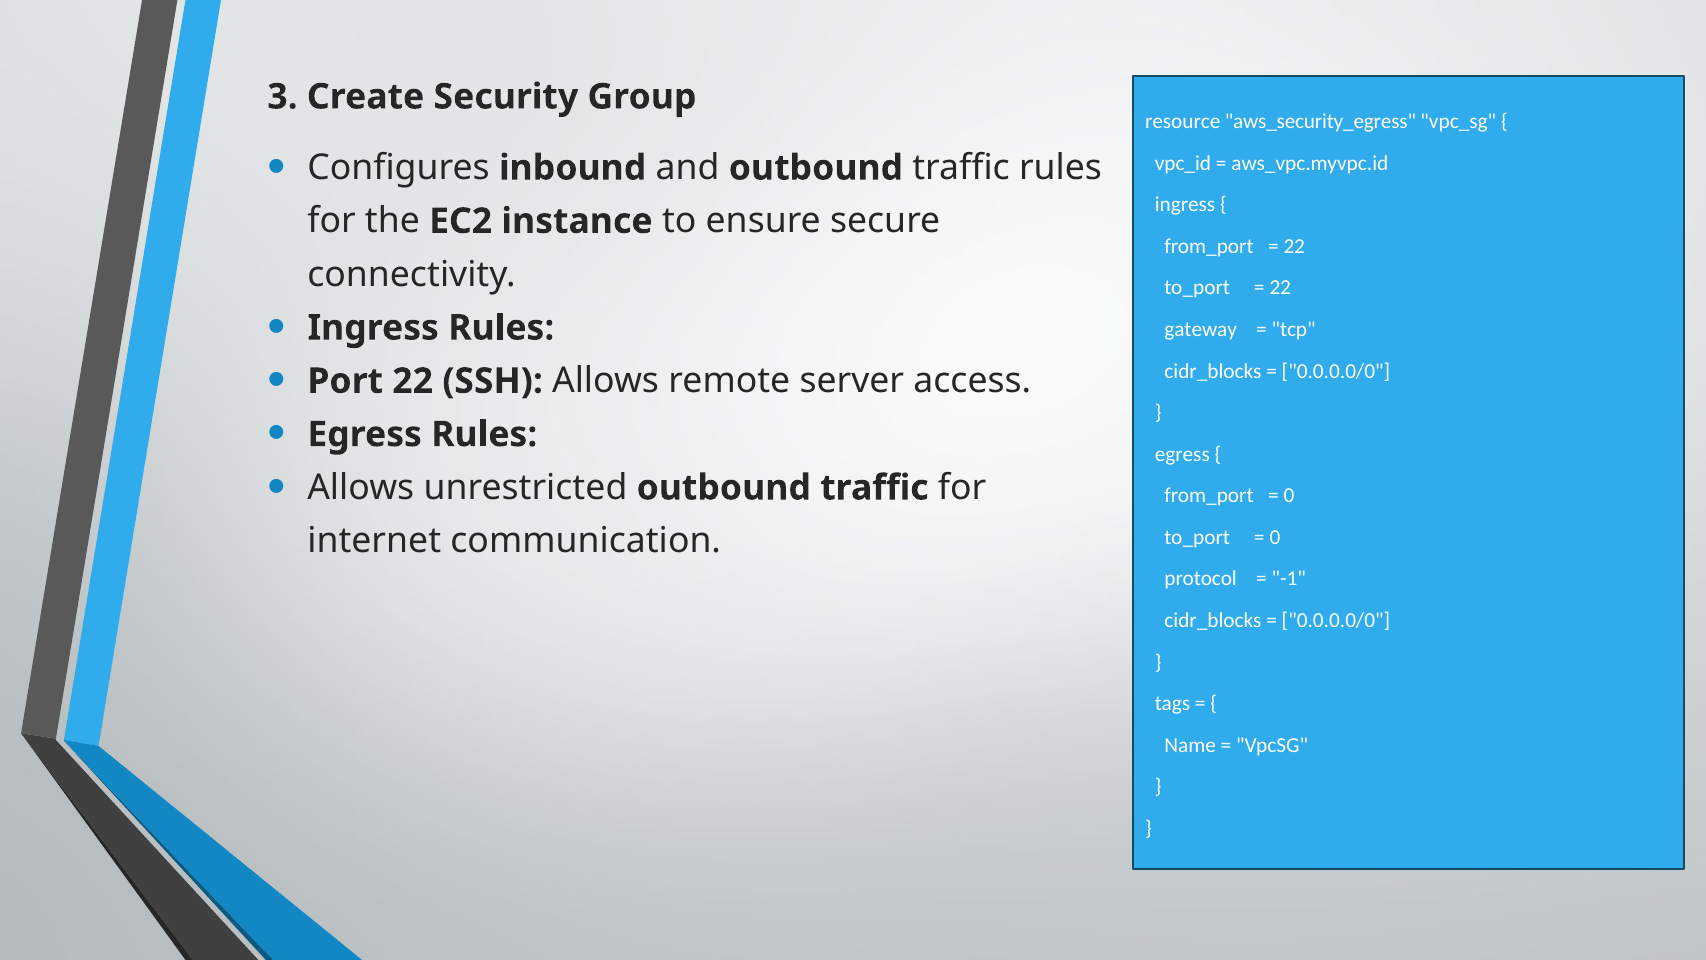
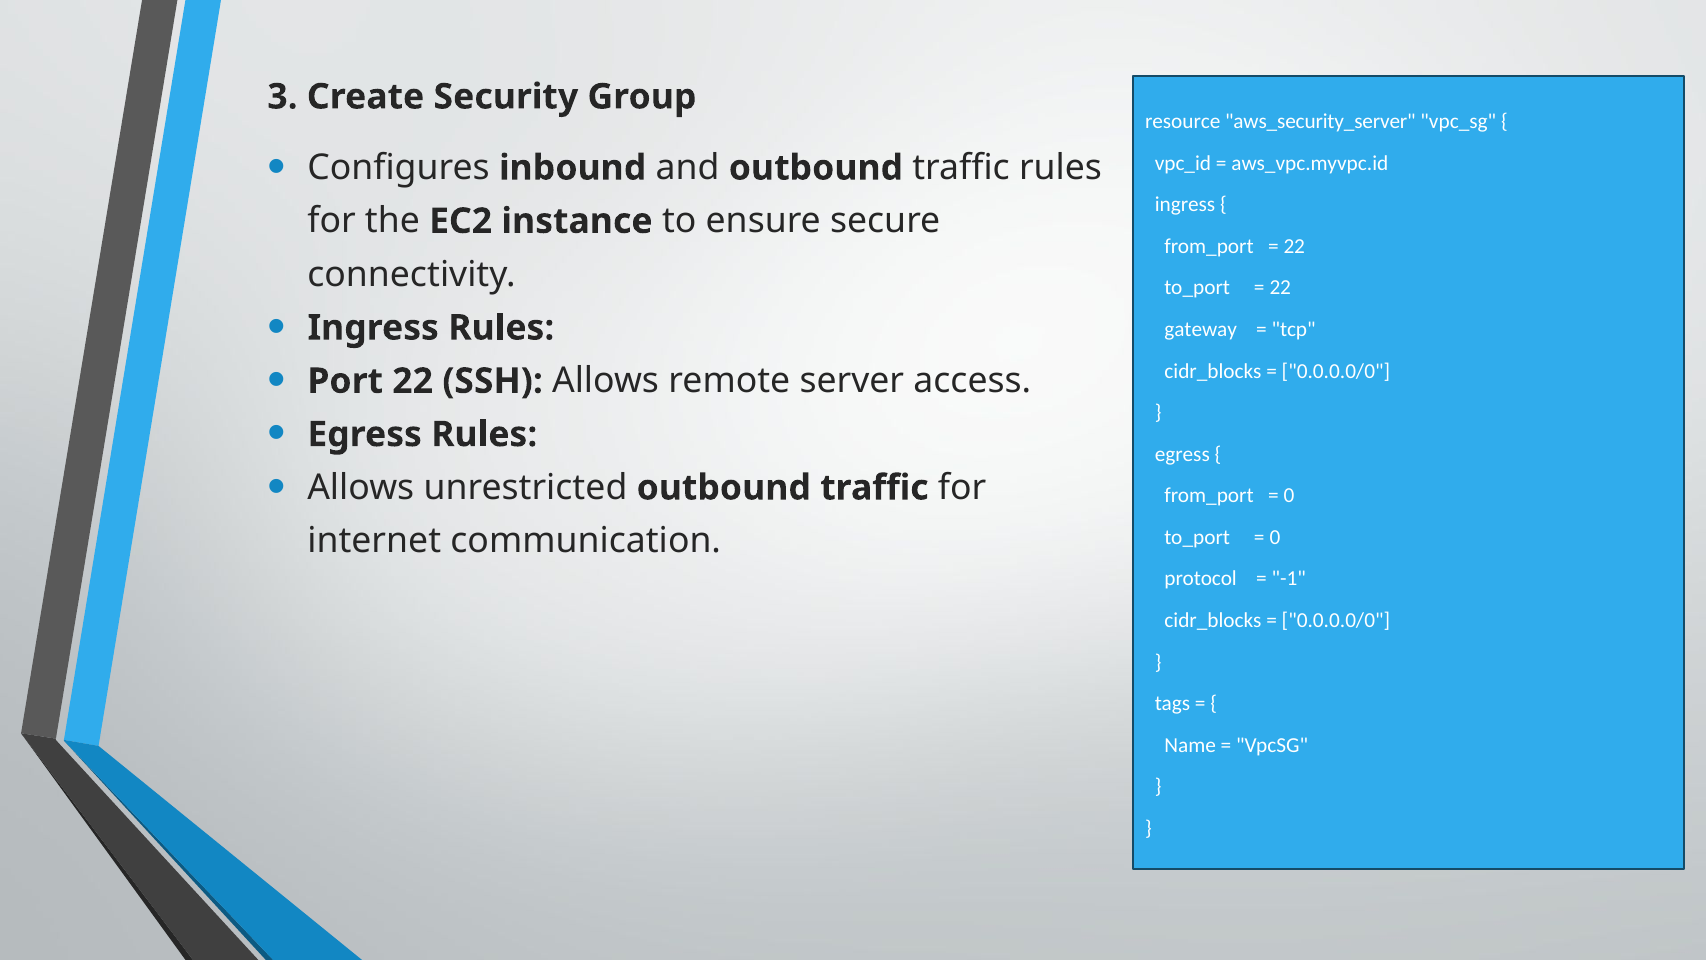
aws_security_egress: aws_security_egress -> aws_security_server (1320, 122)
